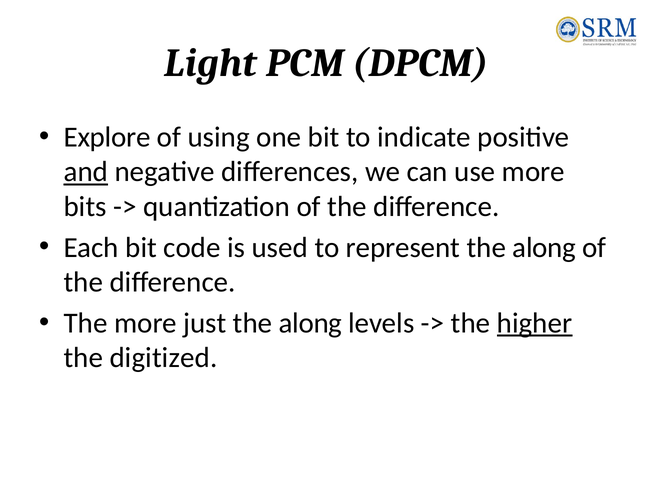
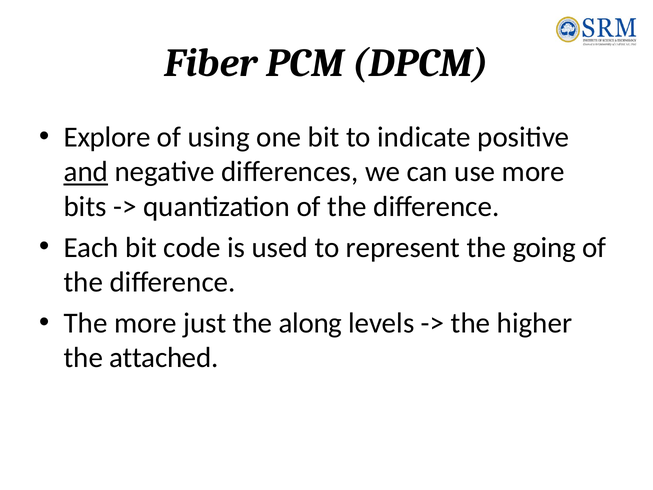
Light: Light -> Fiber (211, 63)
represent the along: along -> going (544, 247)
higher underline: present -> none (535, 323)
digitized: digitized -> attached (164, 358)
